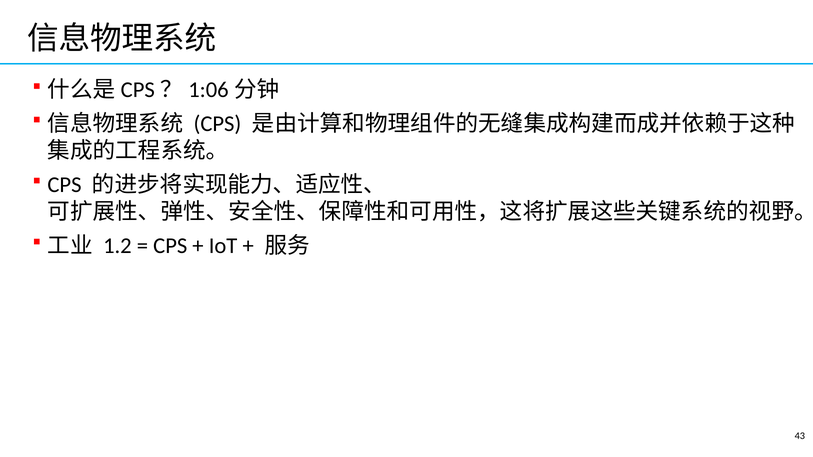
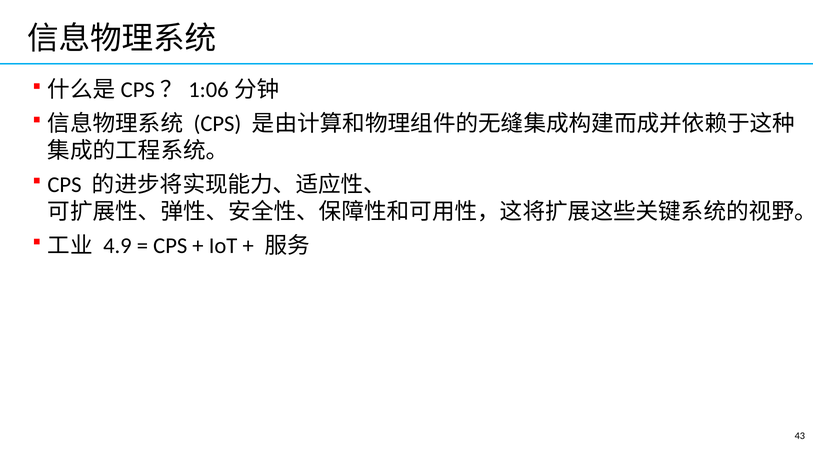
1.2: 1.2 -> 4.9 (117, 246)
